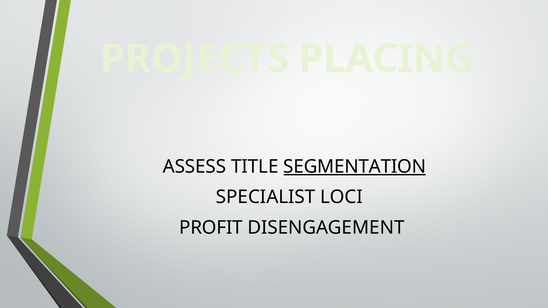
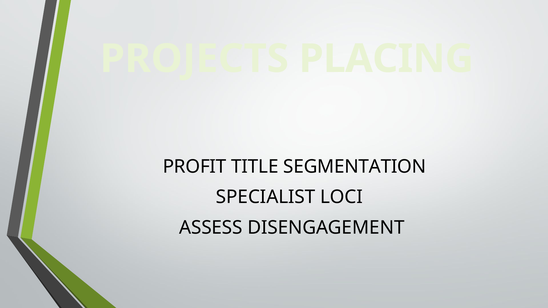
ASSESS: ASSESS -> PROFIT (195, 167)
SEGMENTATION underline: present -> none (355, 167)
PROFIT: PROFIT -> ASSESS (211, 228)
